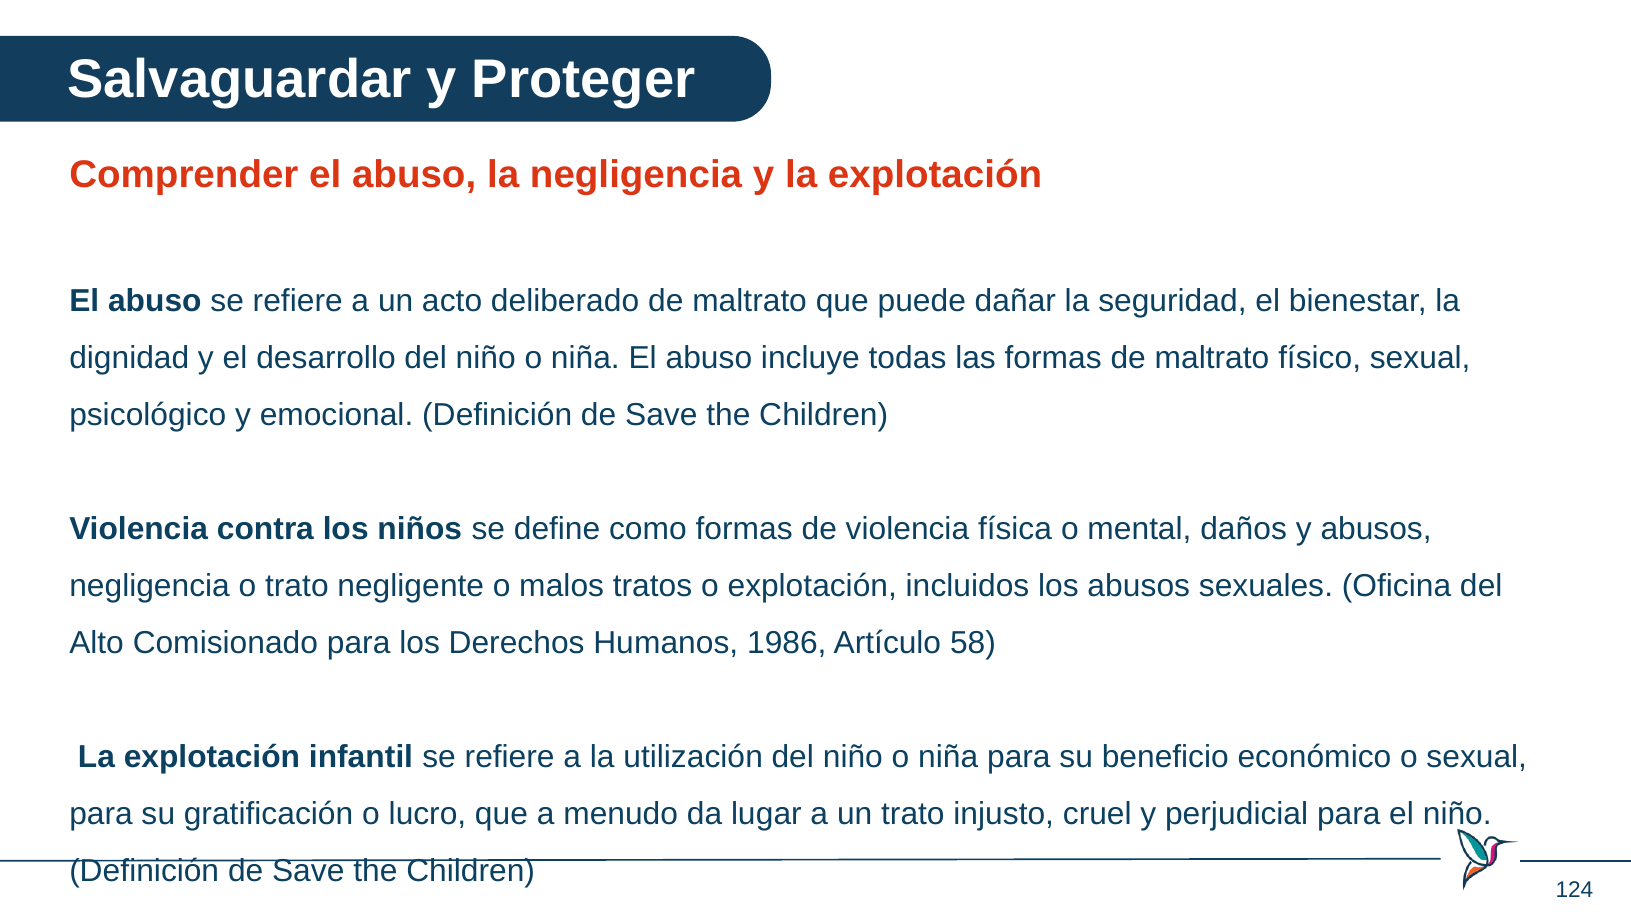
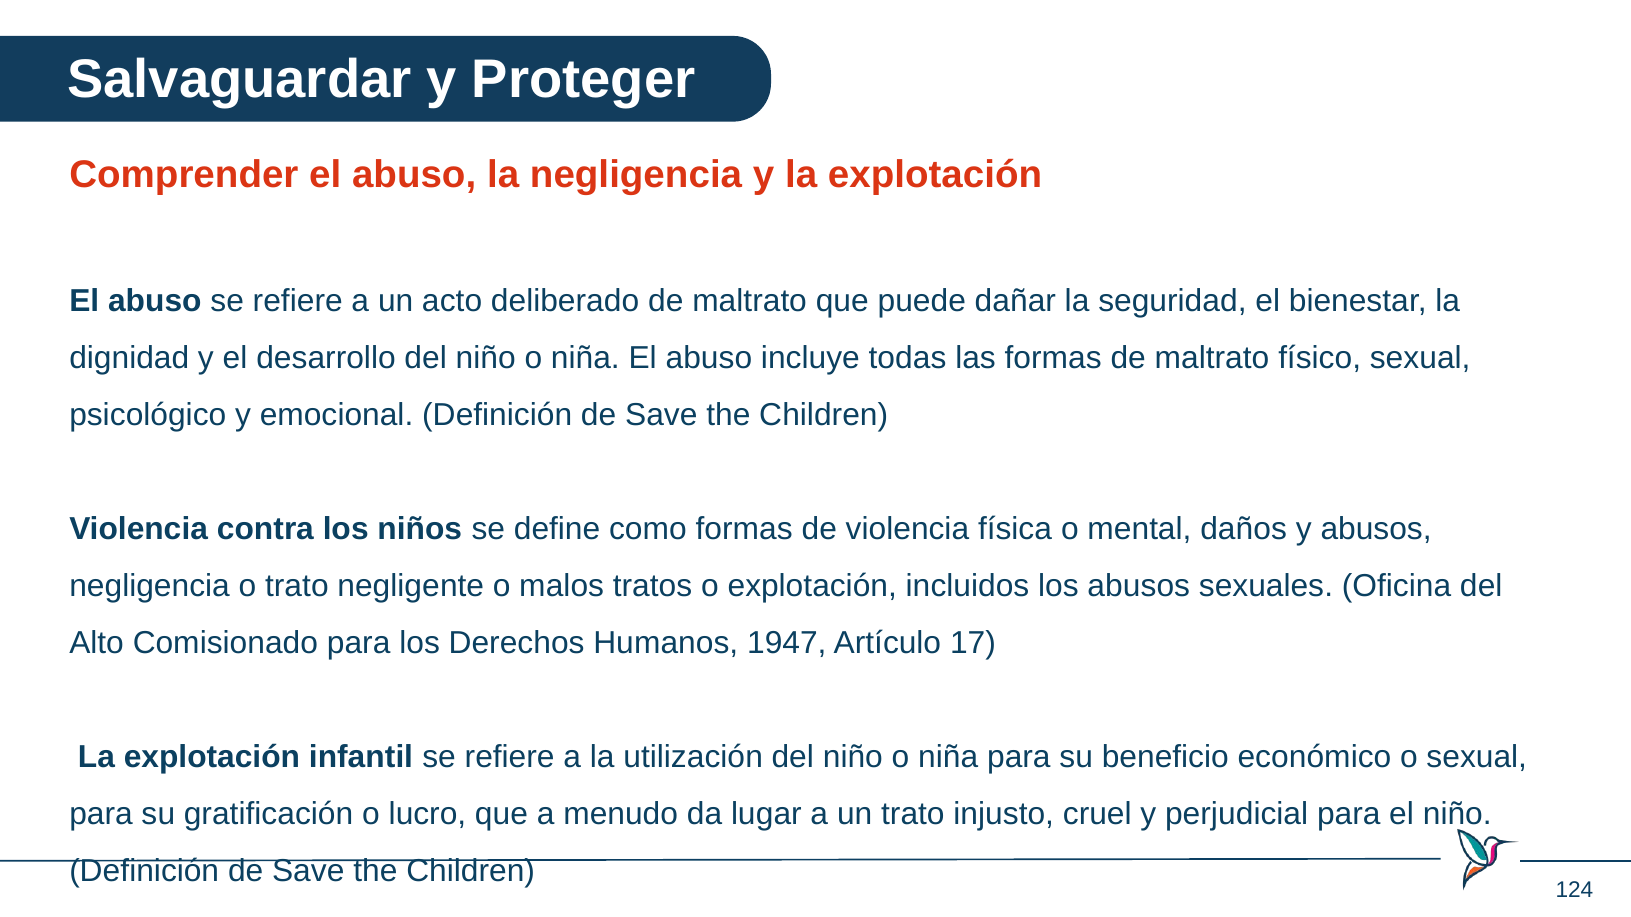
1986: 1986 -> 1947 (787, 643)
58: 58 -> 17 (973, 643)
